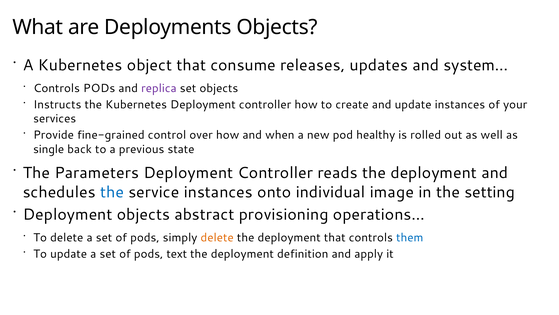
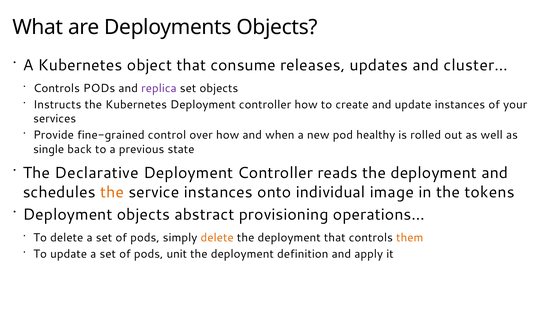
system…: system… -> cluster… (476, 65)
Parameters: Parameters -> Declarative (97, 173)
the colour: blue -> orange (112, 192)
setting: setting -> tokens (490, 192)
them colour: blue -> orange (410, 237)
text: text -> unit (177, 254)
